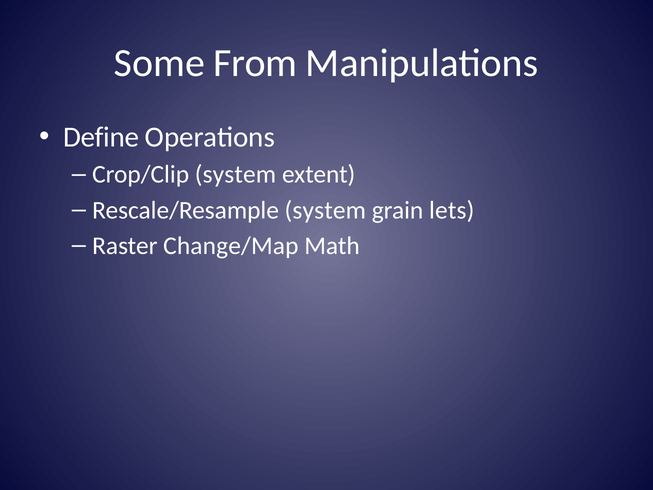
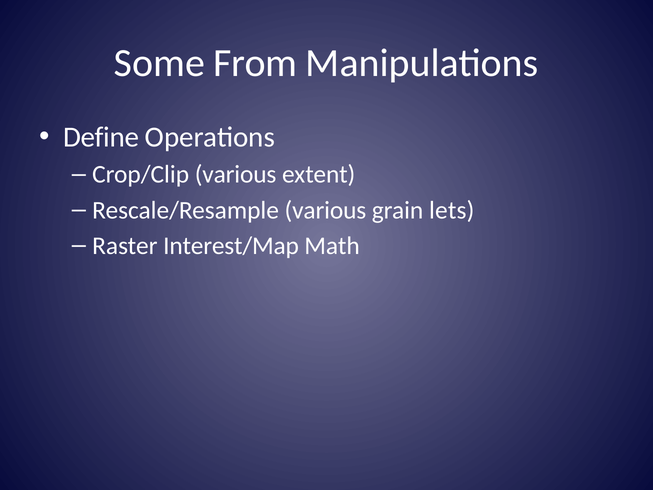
Crop/Clip system: system -> various (236, 174)
Rescale/Resample system: system -> various (325, 210)
Change/Map: Change/Map -> Interest/Map (231, 246)
